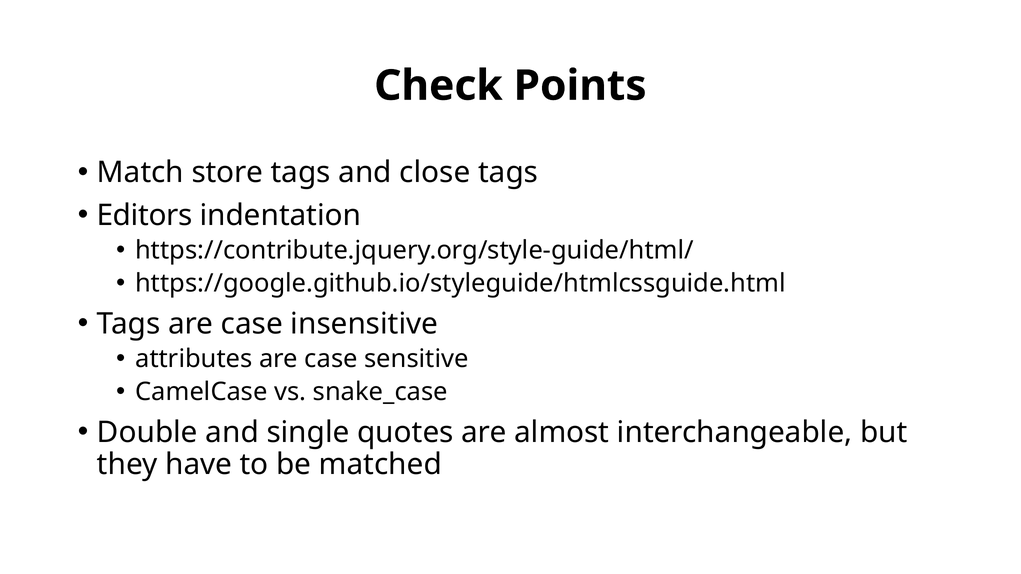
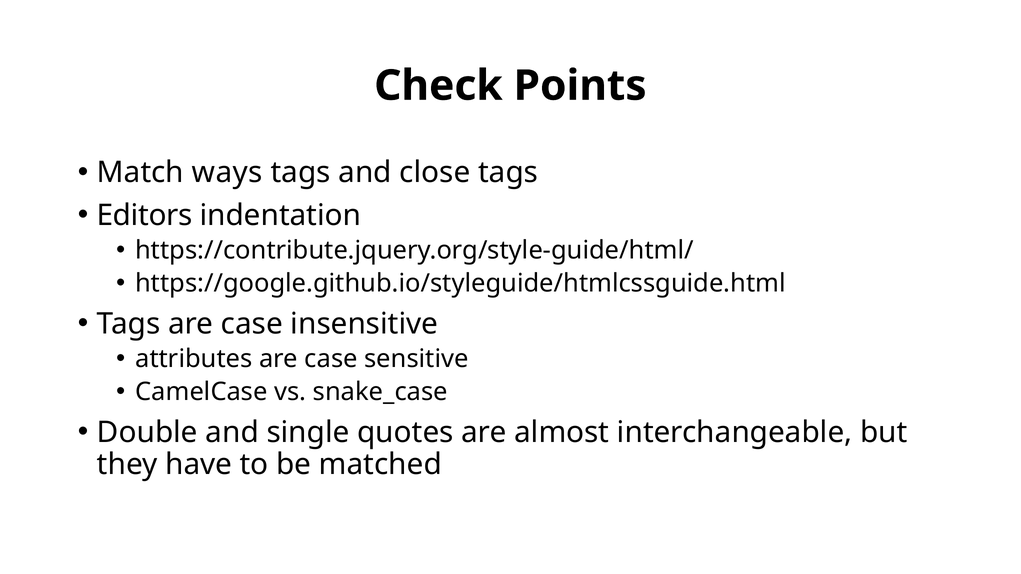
store: store -> ways (227, 173)
